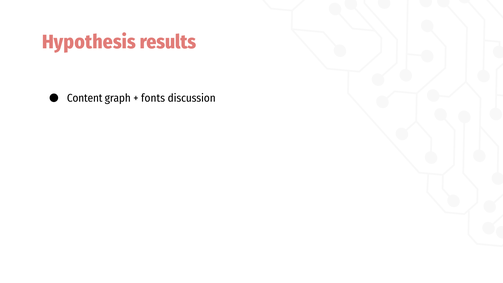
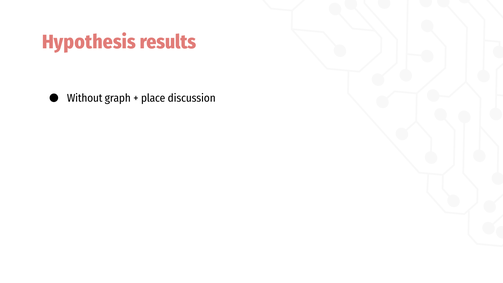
Content: Content -> Without (85, 98)
fonts: fonts -> place (153, 98)
